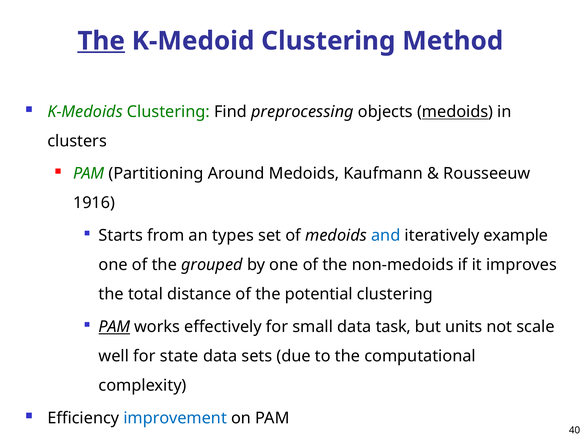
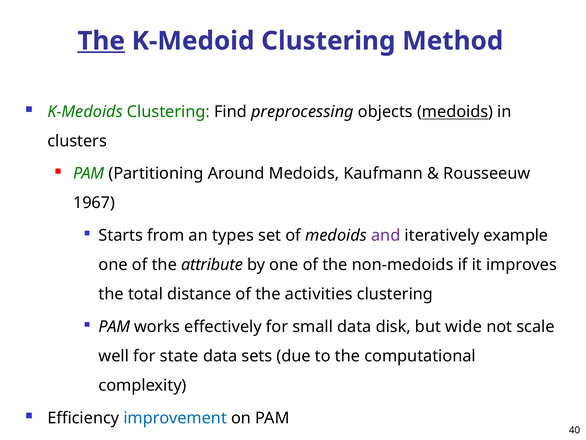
1916: 1916 -> 1967 (94, 203)
and colour: blue -> purple (386, 235)
grouped: grouped -> attribute (212, 265)
potential: potential -> activities (319, 294)
PAM underline: present -> none (114, 326)
task: task -> disk (393, 326)
units: units -> wide (464, 326)
